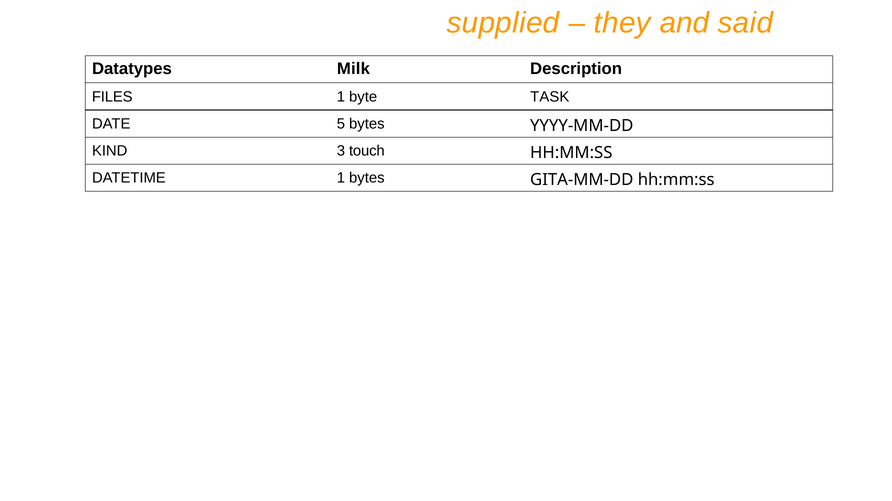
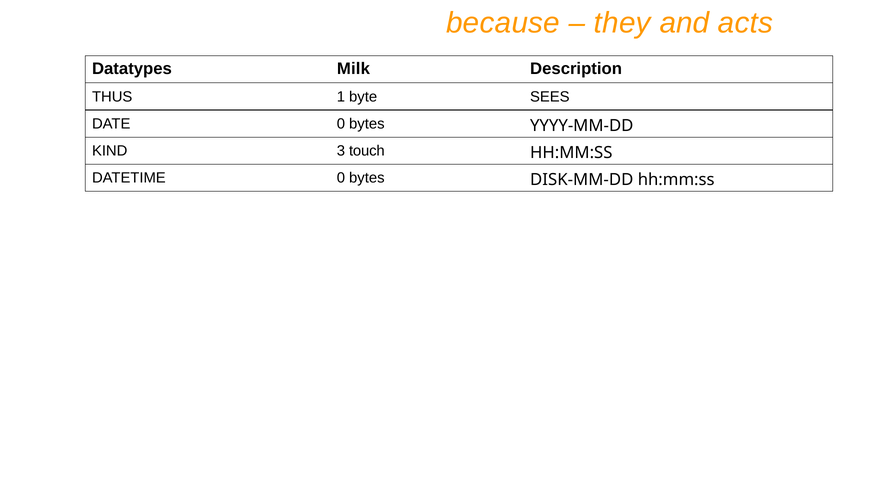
supplied: supplied -> because (503, 23)
said: said -> acts (745, 23)
FILES: FILES -> THUS (112, 97)
TASK: TASK -> SEES (550, 97)
DATE 5: 5 -> 0 (341, 124)
DATETIME 1: 1 -> 0 (341, 178)
GITA-MM-DD: GITA-MM-DD -> DISK-MM-DD (582, 180)
